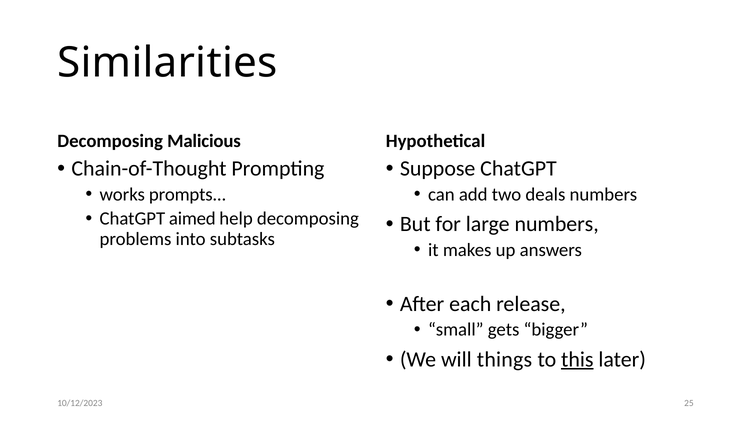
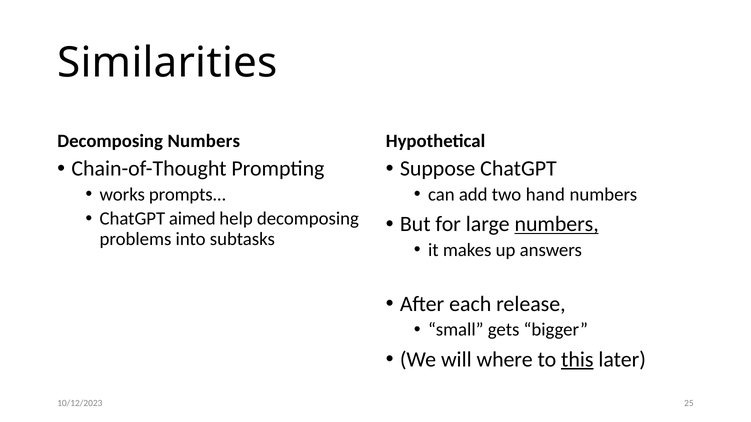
Decomposing Malicious: Malicious -> Numbers (204, 141)
deals: deals -> hand (545, 195)
numbers underline: none -> present (557, 224)
things: things -> where (505, 360)
